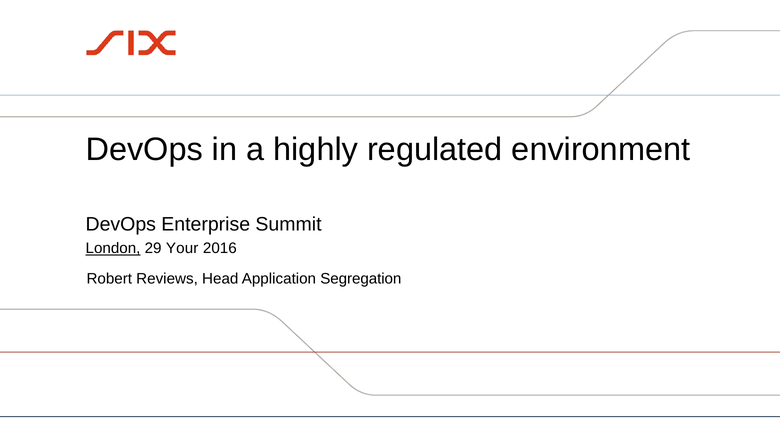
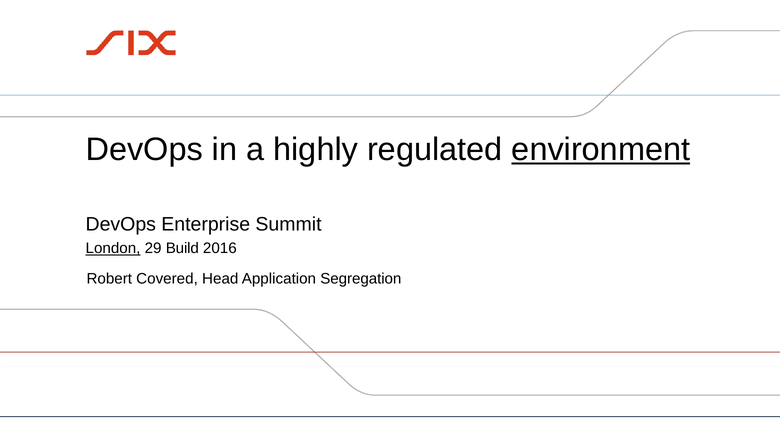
environment underline: none -> present (601, 150)
Your: Your -> Build (182, 249)
Reviews: Reviews -> Covered (167, 279)
